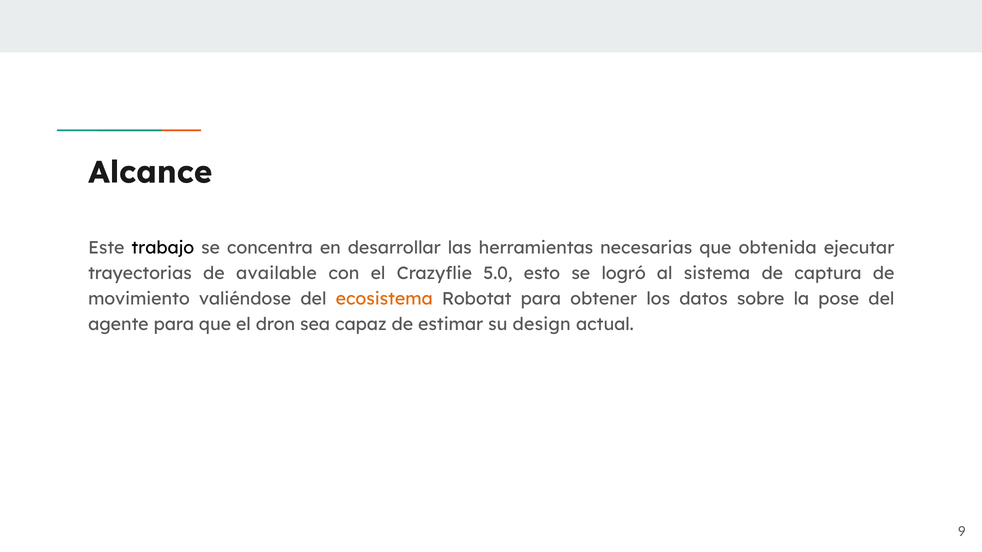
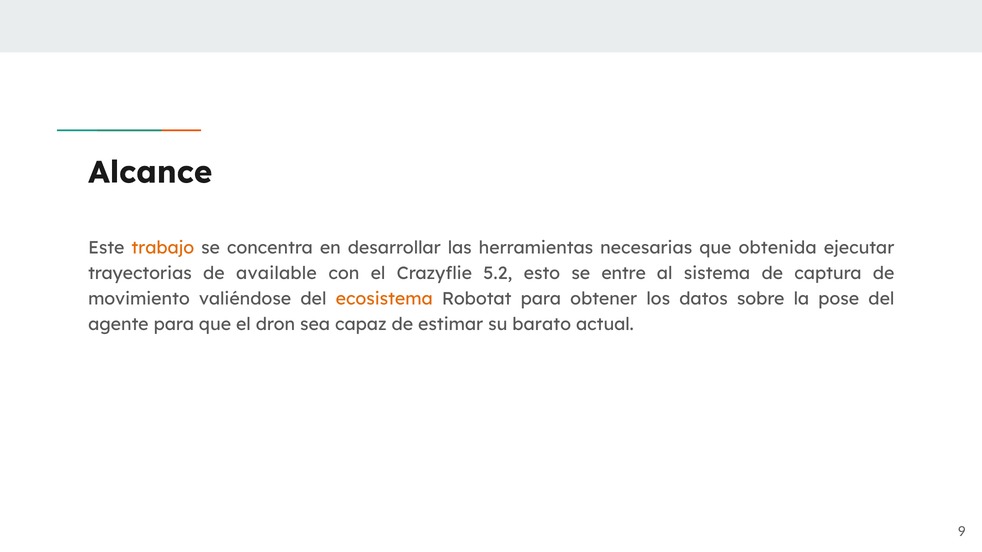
trabajo colour: black -> orange (163, 248)
5.0: 5.0 -> 5.2 (498, 274)
logró: logró -> entre (624, 274)
design: design -> barato (542, 324)
